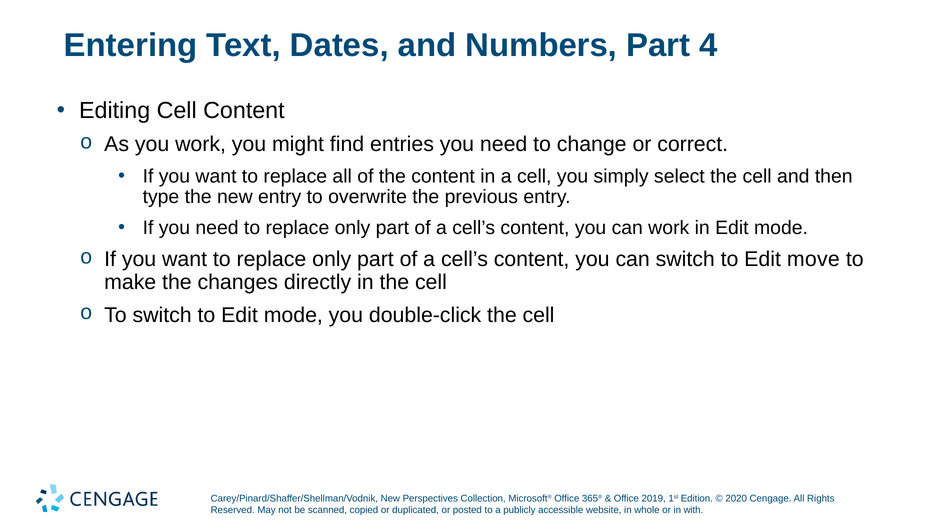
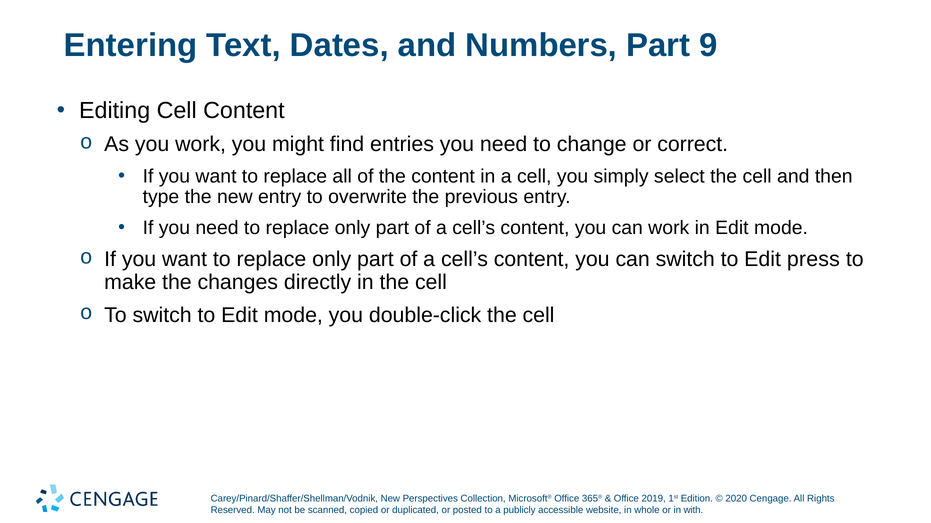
4: 4 -> 9 (709, 45)
move: move -> press (813, 260)
